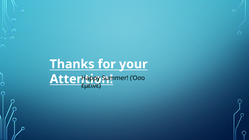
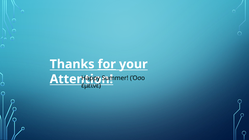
for underline: none -> present (107, 64)
